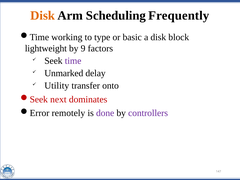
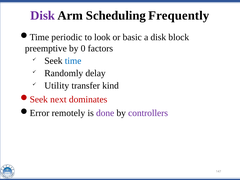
Disk colour: orange -> purple (43, 16)
working: working -> periodic (67, 37)
type: type -> look (102, 37)
lightweight: lightweight -> preemptive (46, 48)
9: 9 -> 0 (83, 48)
time colour: purple -> blue (73, 61)
Unmarked: Unmarked -> Randomly (64, 73)
onto: onto -> kind (111, 86)
